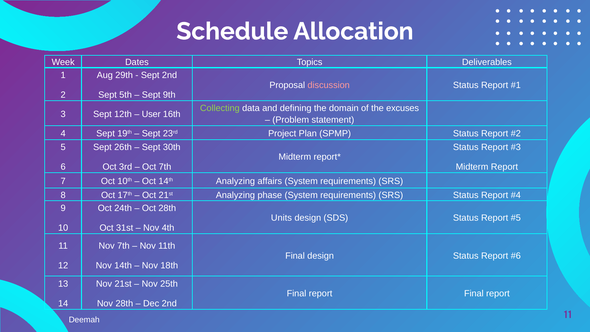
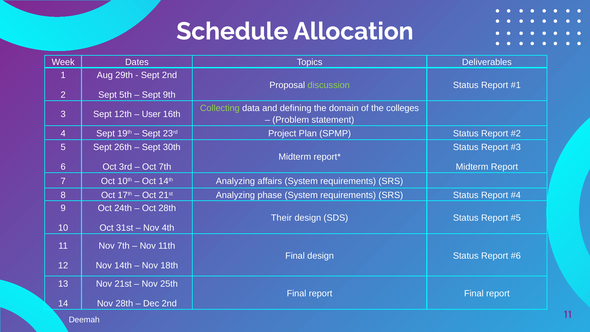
discussion colour: pink -> light green (329, 85)
excuses: excuses -> colleges (403, 108)
Units: Units -> Their (281, 218)
